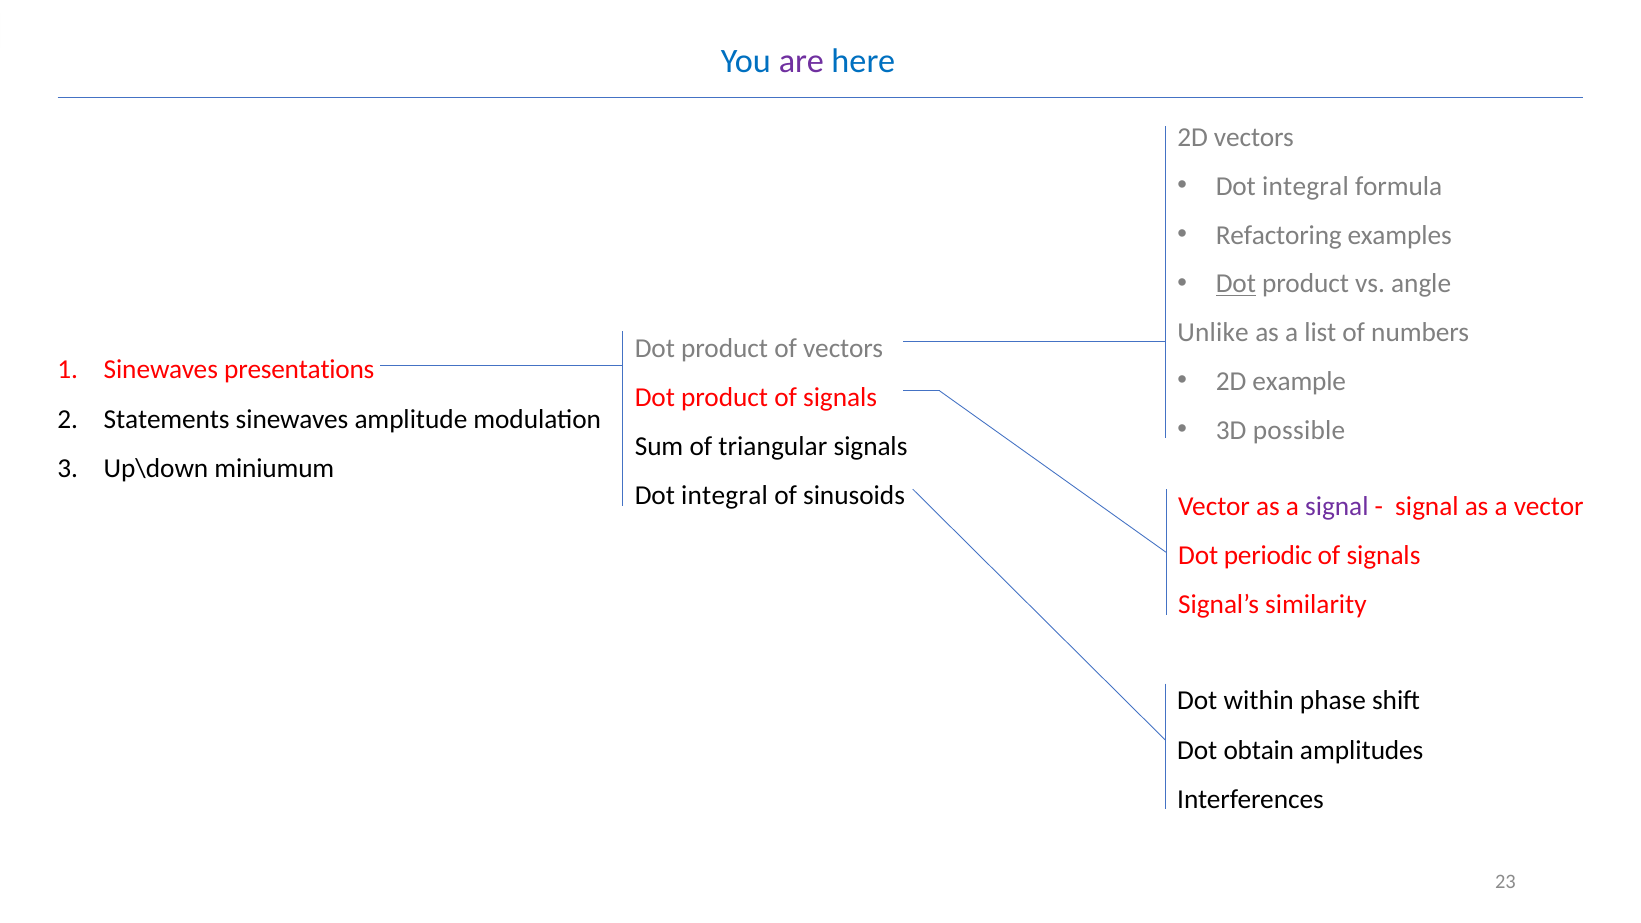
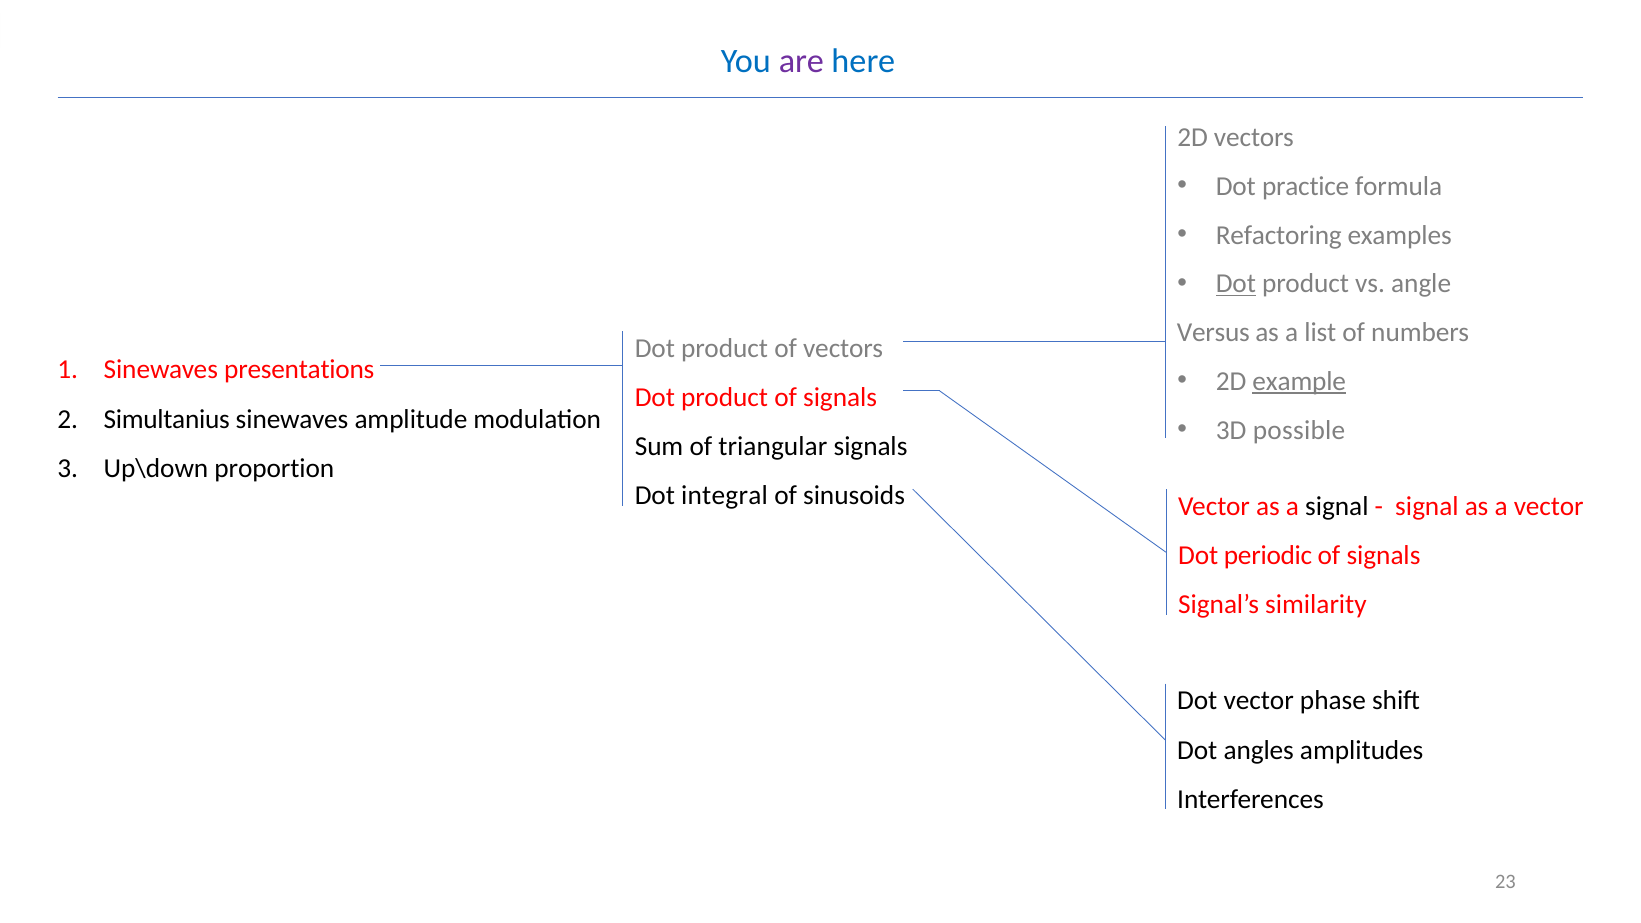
integral: integral -> practice (1306, 186)
Unlike: Unlike -> Versus (1213, 333)
example underline: none -> present (1299, 381)
Statements: Statements -> Simultanius (167, 419)
miniumum: miniumum -> proportion (274, 468)
signal colour: purple -> black (1337, 507)
Dot within: within -> vector (1259, 701)
obtain: obtain -> angles (1259, 750)
